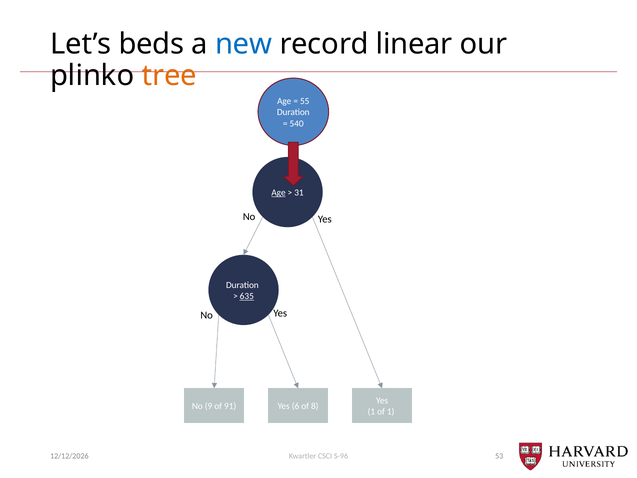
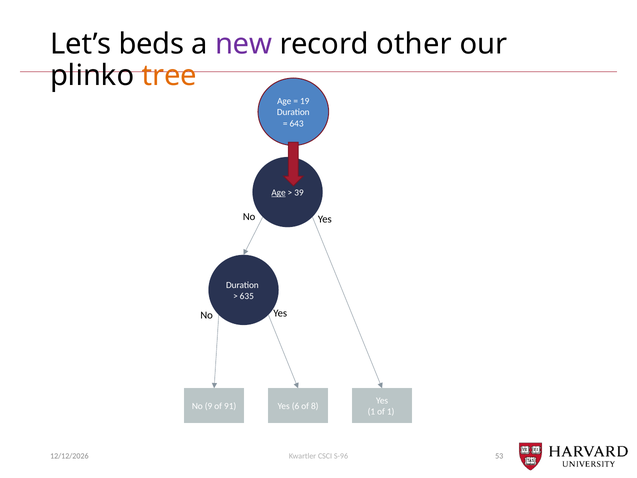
new colour: blue -> purple (244, 44)
linear: linear -> other (414, 44)
55: 55 -> 19 (305, 101)
540: 540 -> 643 (297, 123)
31: 31 -> 39 (299, 193)
635 underline: present -> none (247, 296)
